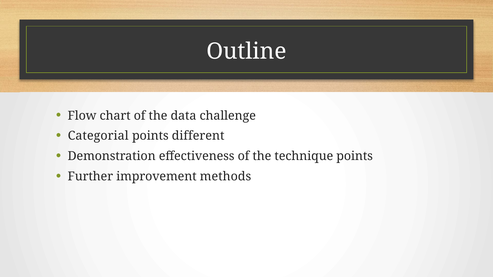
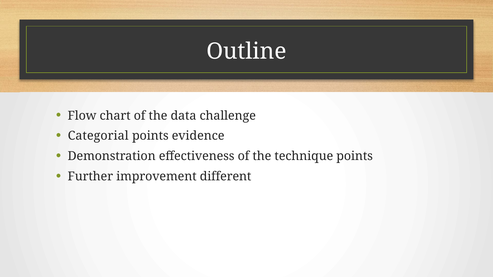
different: different -> evidence (198, 136)
methods: methods -> different (226, 177)
